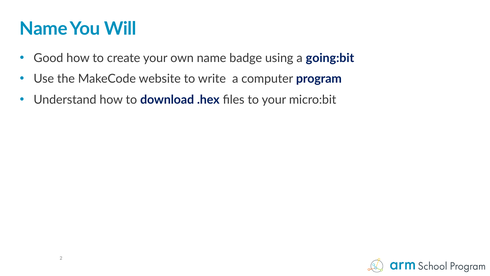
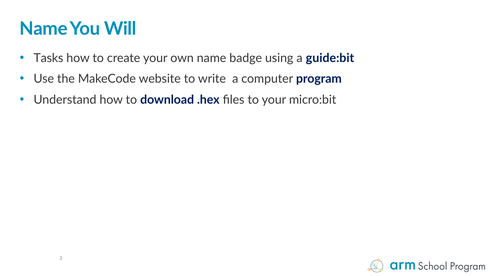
Good: Good -> Tasks (48, 58)
going:bit: going:bit -> guide:bit (330, 58)
